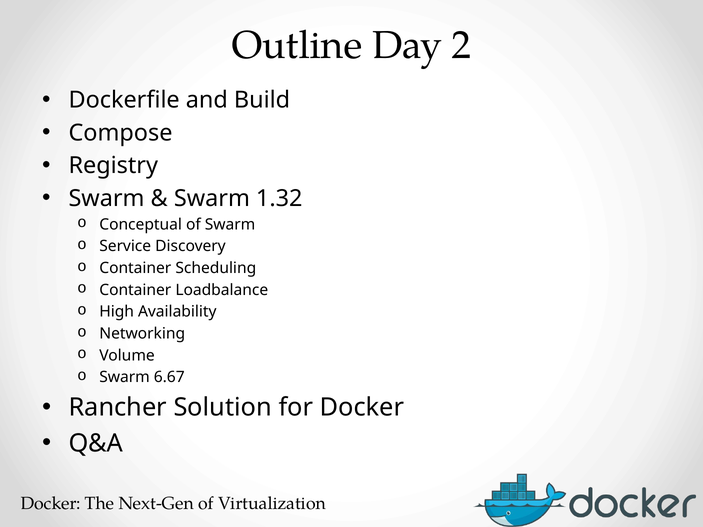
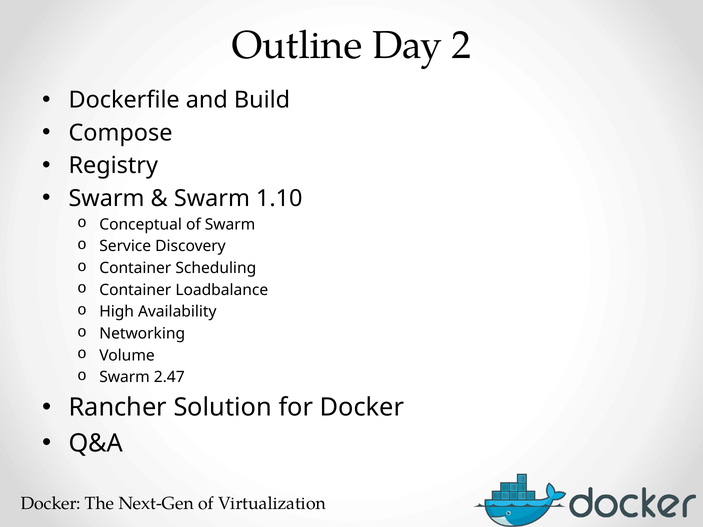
1.32: 1.32 -> 1.10 (279, 199)
6.67: 6.67 -> 2.47 (169, 377)
